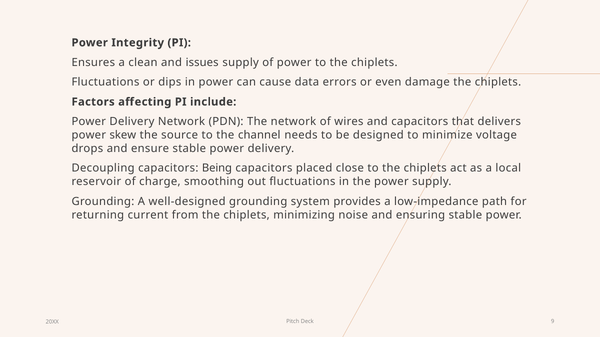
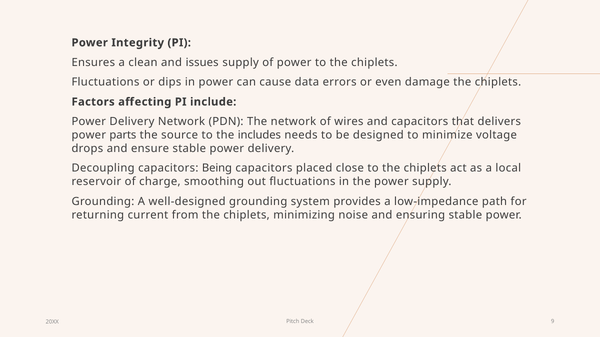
skew: skew -> parts (123, 135)
channel: channel -> includes (259, 135)
